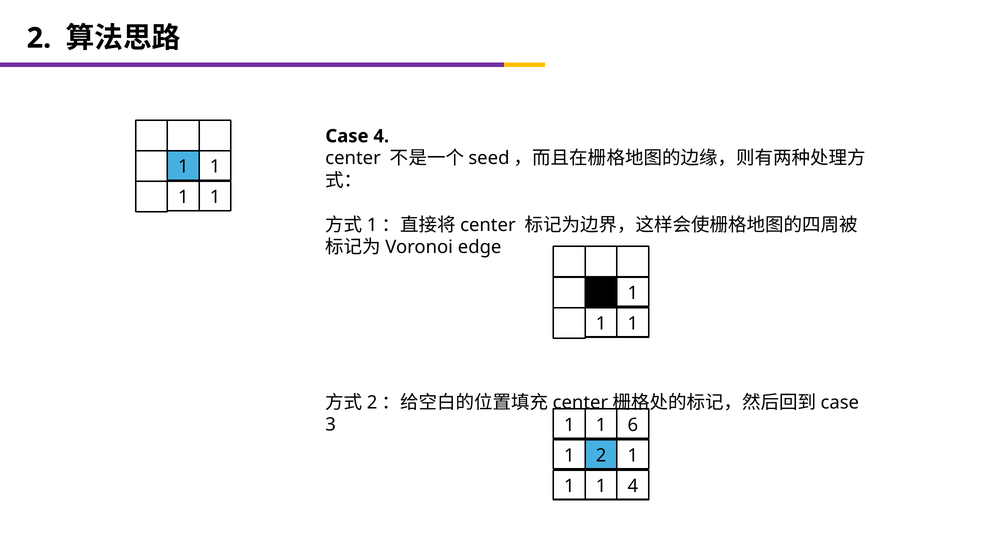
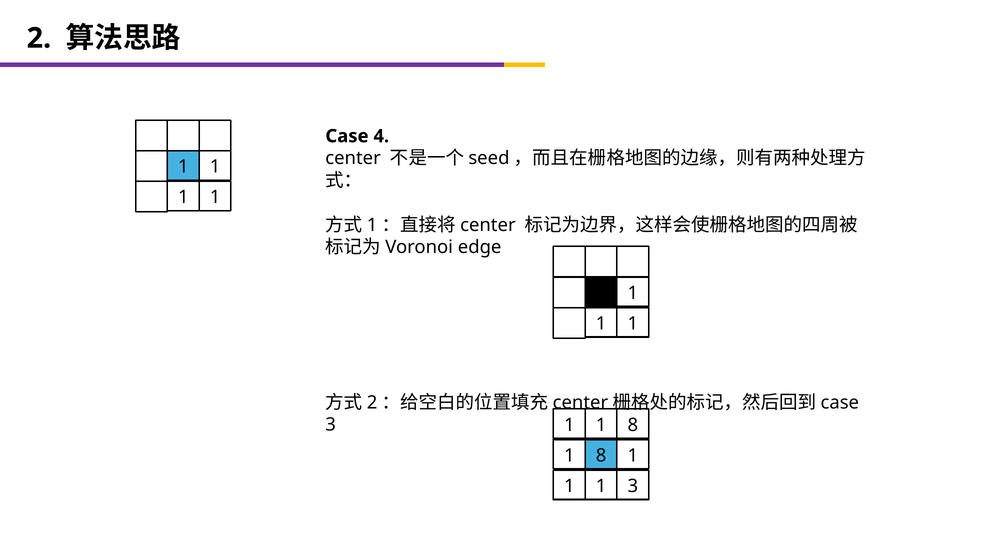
1 1 6: 6 -> 8 (633, 425)
2: 2 -> 8 (601, 456)
1 4: 4 -> 3 (633, 486)
